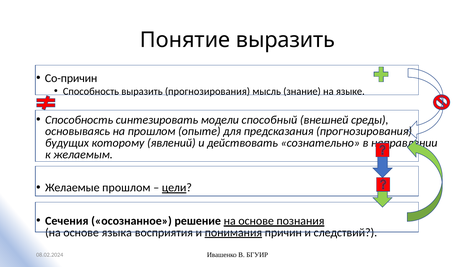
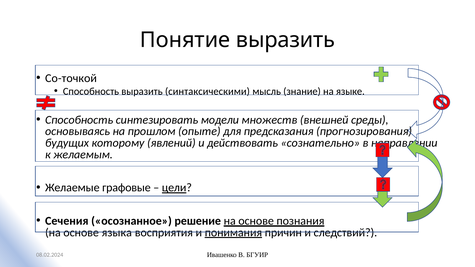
Со-причин: Со-причин -> Со-точкой (71, 78)
выразить прогнозирования: прогнозирования -> синтаксическими (207, 91)
способный: способный -> множеств (269, 120)
Желаемые прошлом: прошлом -> графовые (126, 188)
